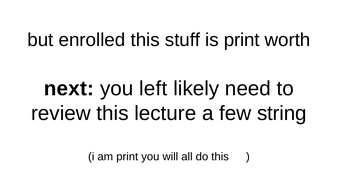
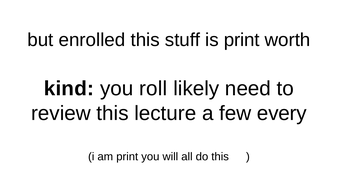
next: next -> kind (69, 89)
left: left -> roll (153, 89)
string: string -> every (282, 113)
